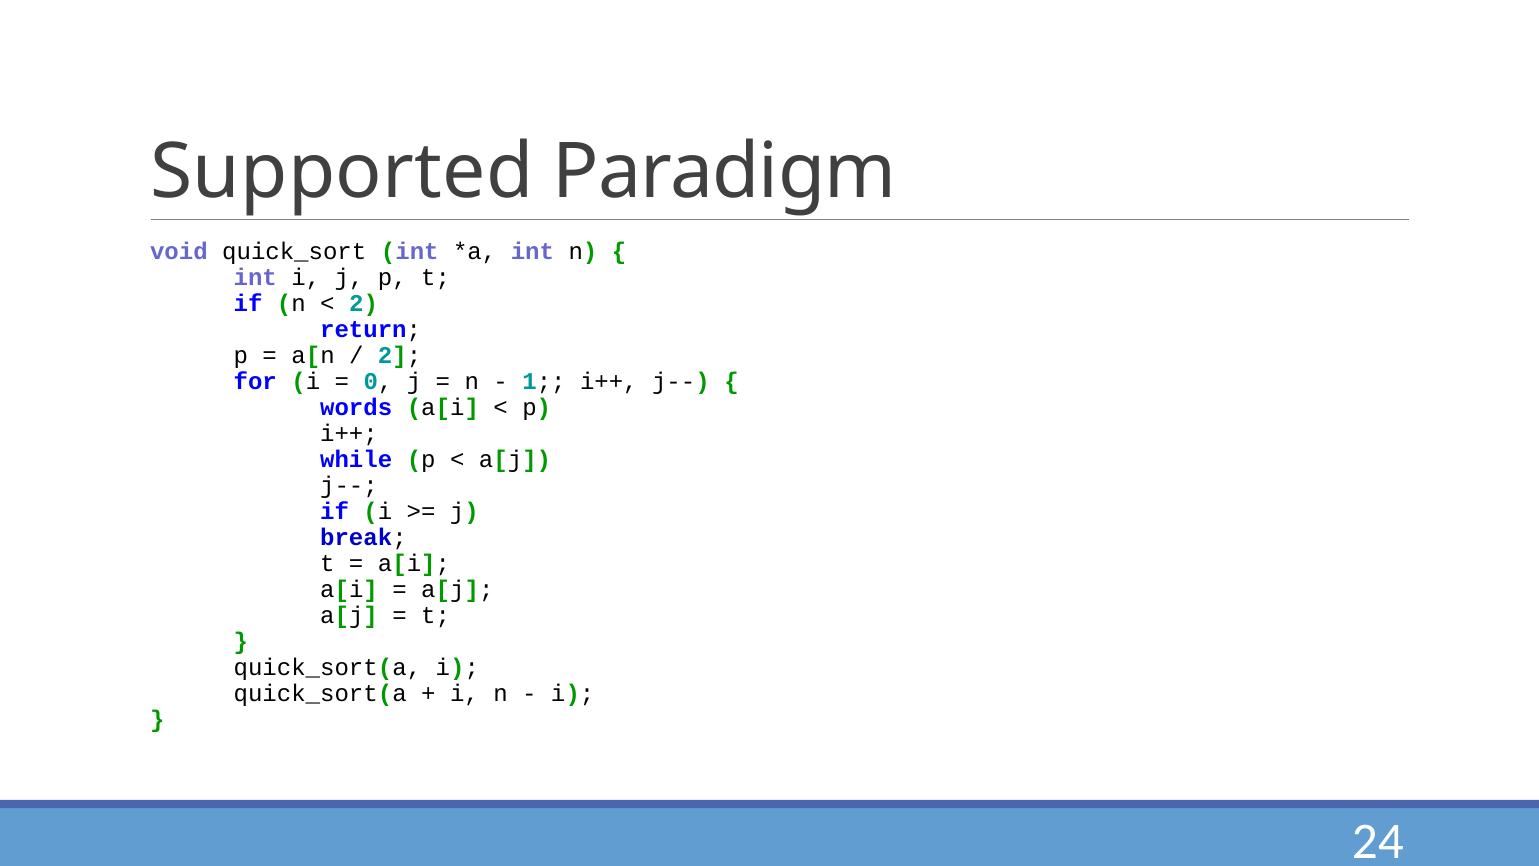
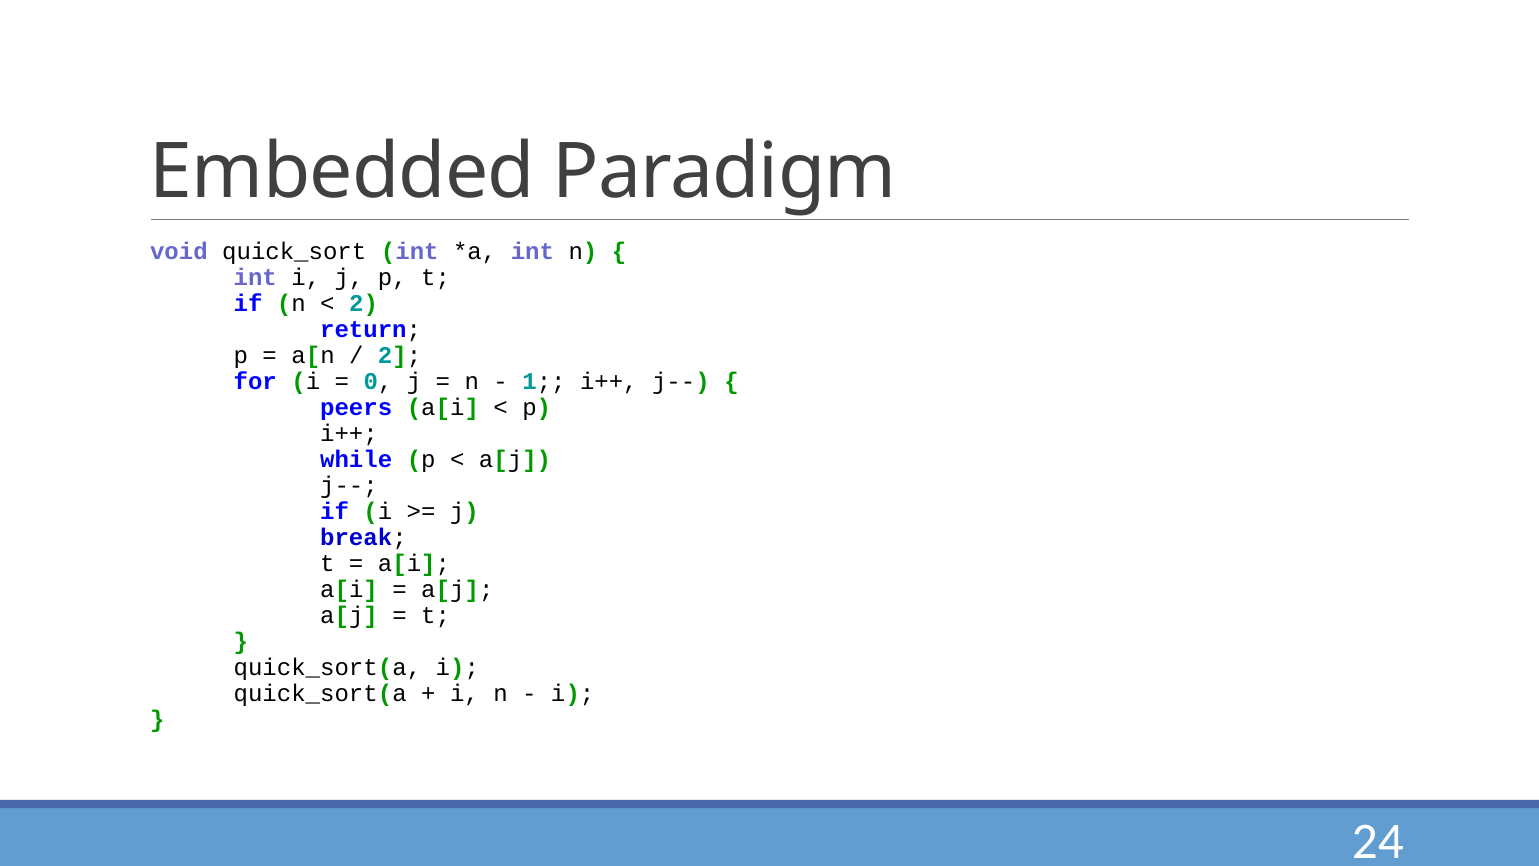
Supported: Supported -> Embedded (343, 172)
words: words -> peers (356, 408)
